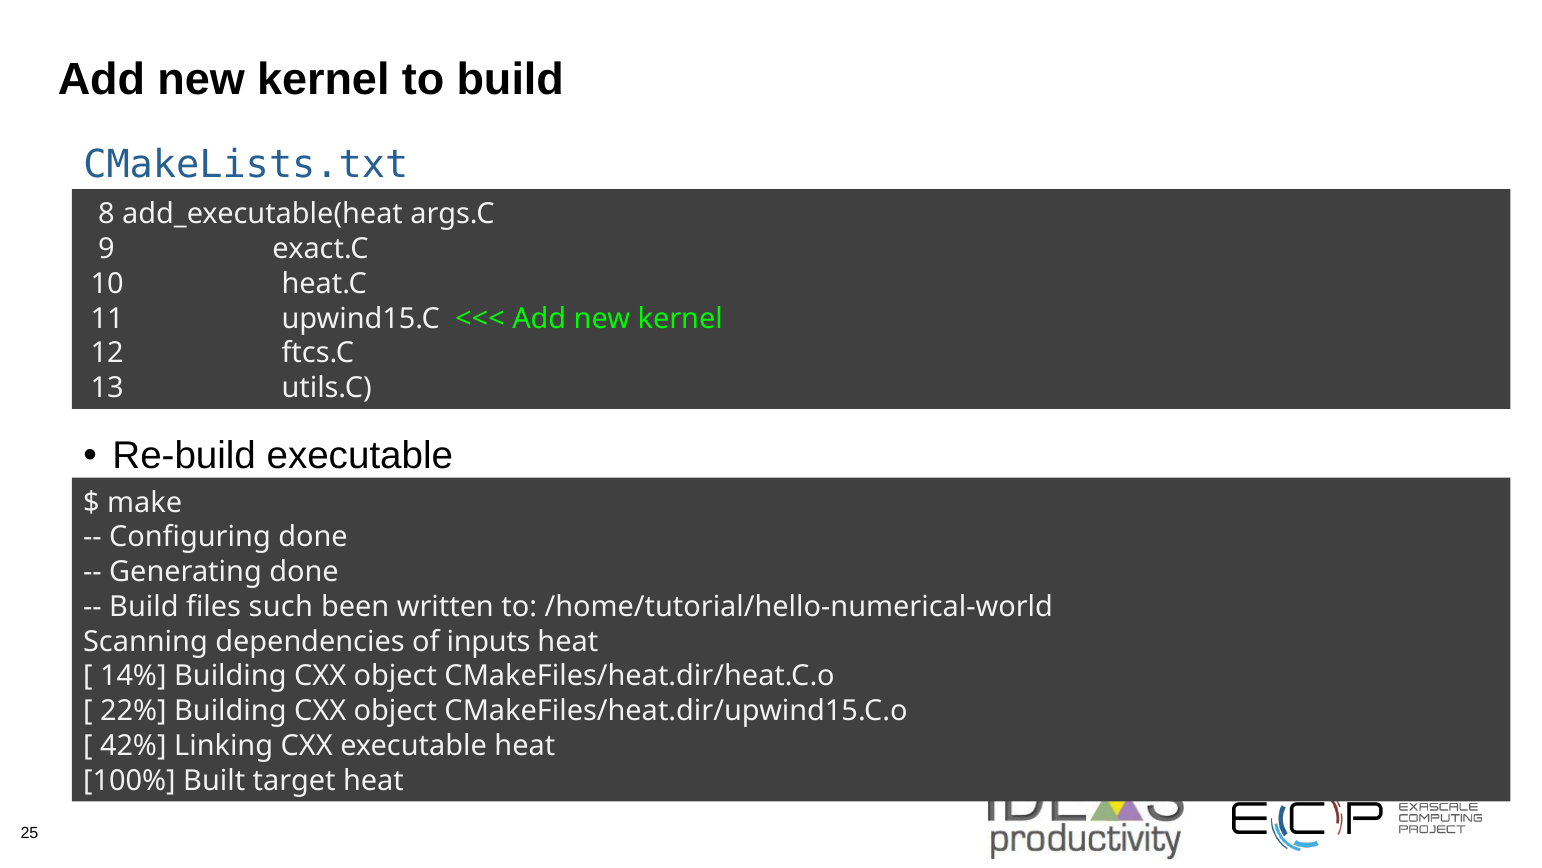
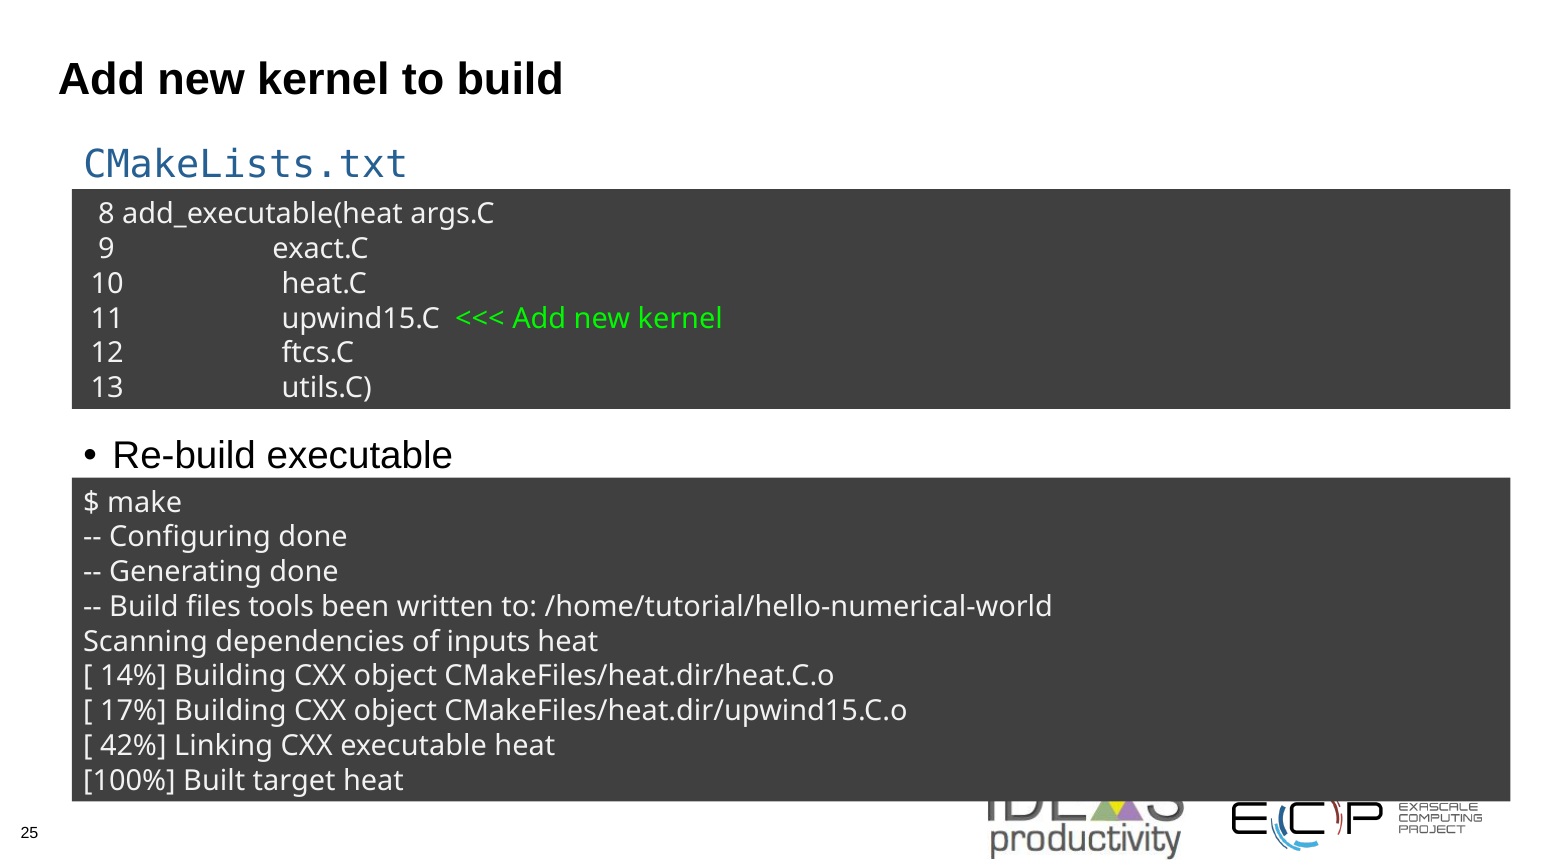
such: such -> tools (281, 607)
22%: 22% -> 17% (133, 711)
